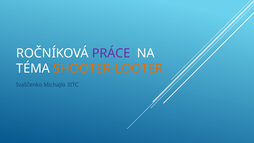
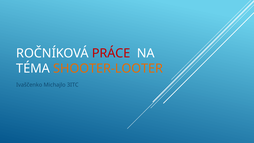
PRÁCE colour: purple -> red (111, 53)
